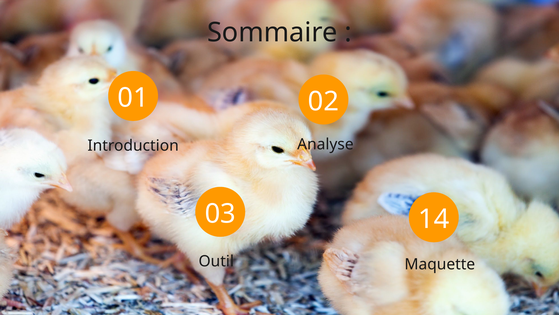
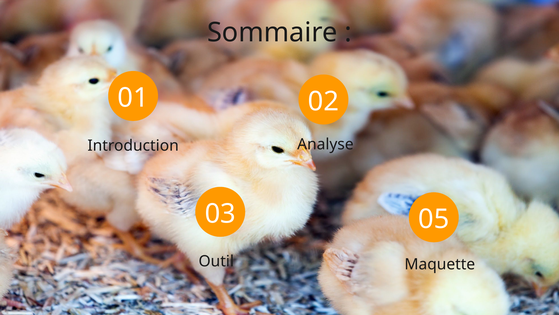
14: 14 -> 05 (434, 219)
